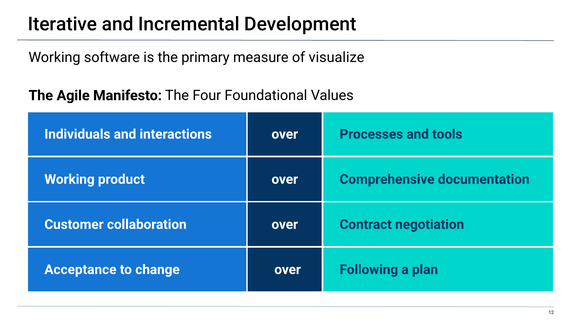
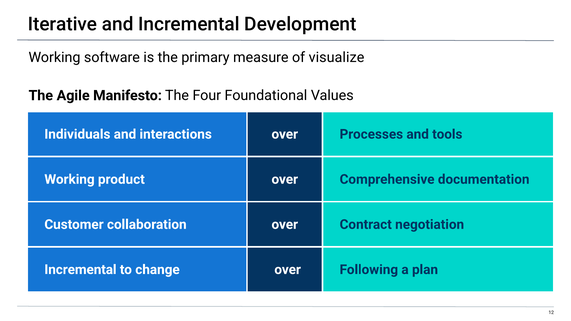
Acceptance: Acceptance -> Incremental (80, 270)
